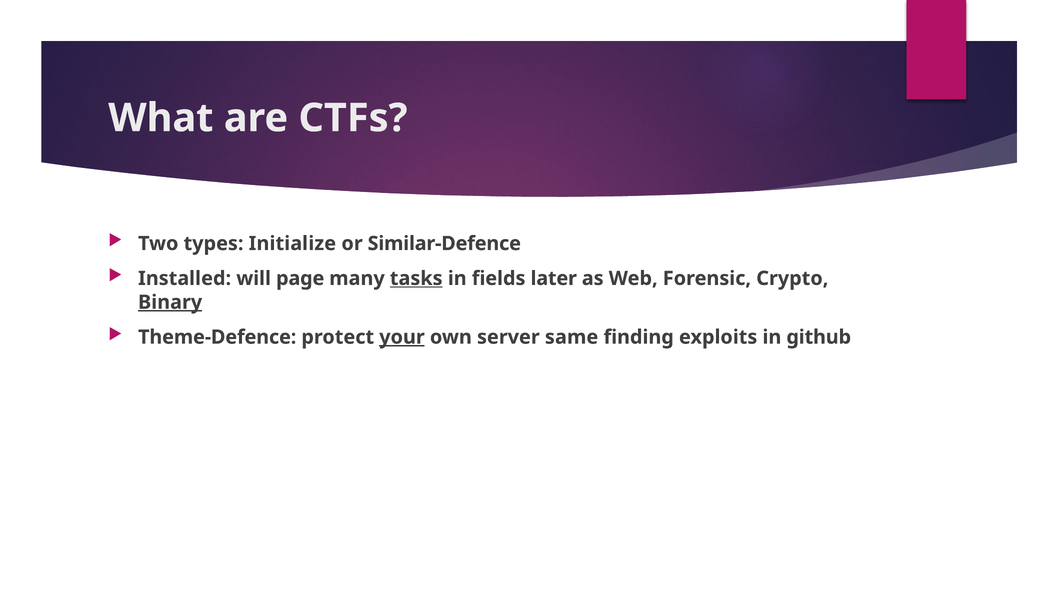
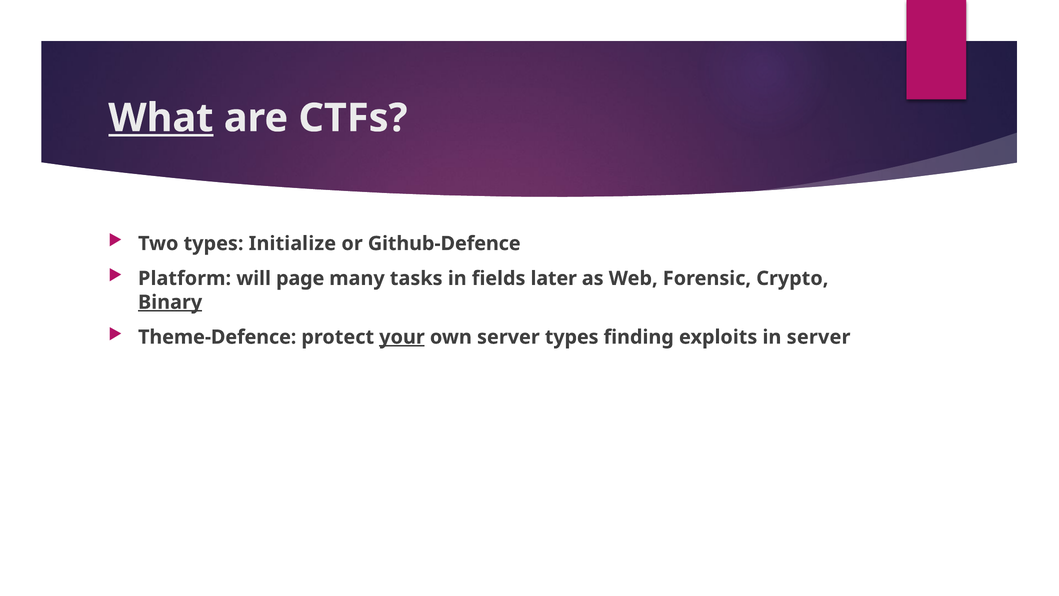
What underline: none -> present (161, 118)
Similar-Defence: Similar-Defence -> Github-Defence (444, 243)
Installed: Installed -> Platform (185, 278)
tasks underline: present -> none (416, 278)
server same: same -> types (572, 337)
in github: github -> server (819, 337)
